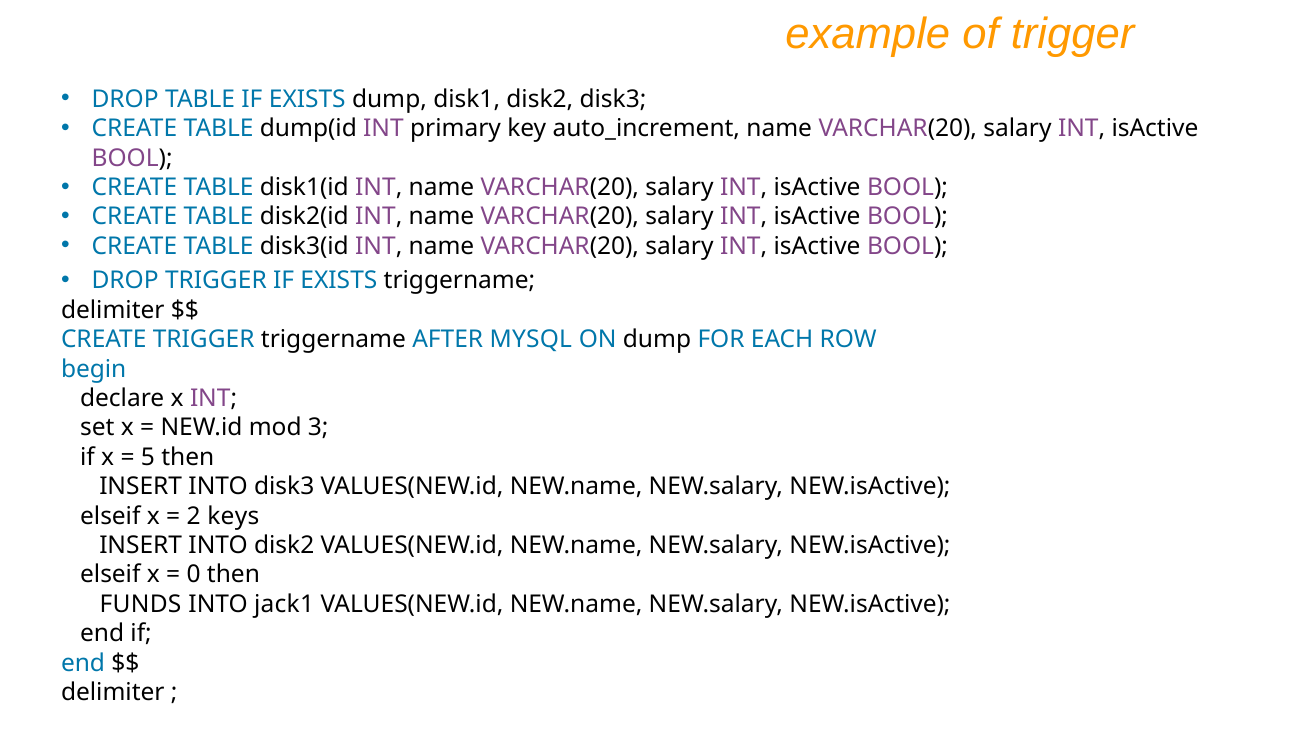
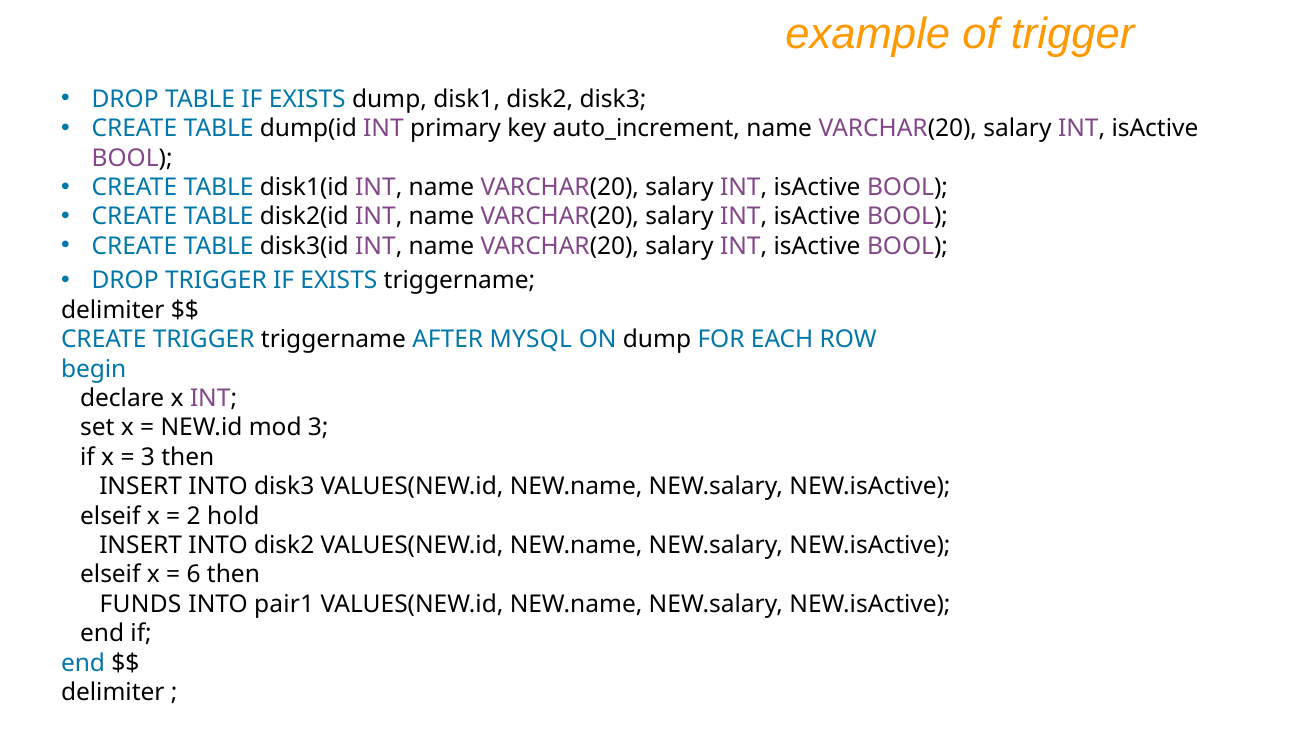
5: 5 -> 3 (148, 458)
keys: keys -> hold (233, 517)
0: 0 -> 6 (194, 575)
jack1: jack1 -> pair1 (284, 605)
